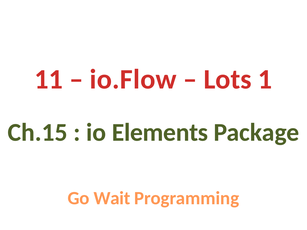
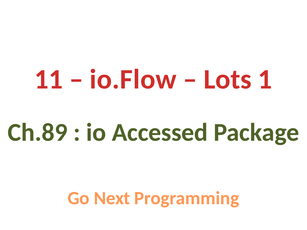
Ch.15: Ch.15 -> Ch.89 (37, 133)
Elements: Elements -> Accessed (160, 133)
Wait: Wait -> Next (112, 198)
